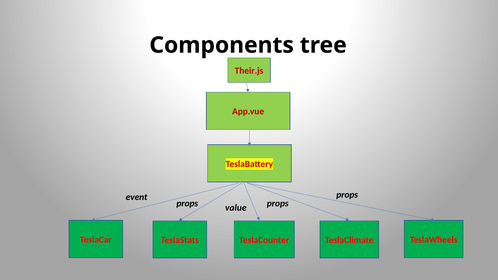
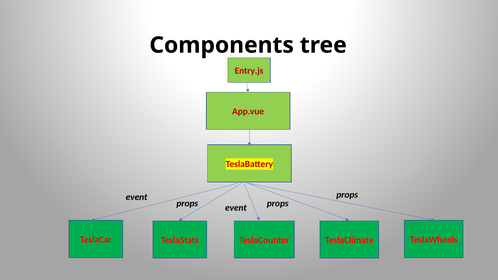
Their.js: Their.js -> Entry.js (249, 71)
value: value -> event (236, 208)
